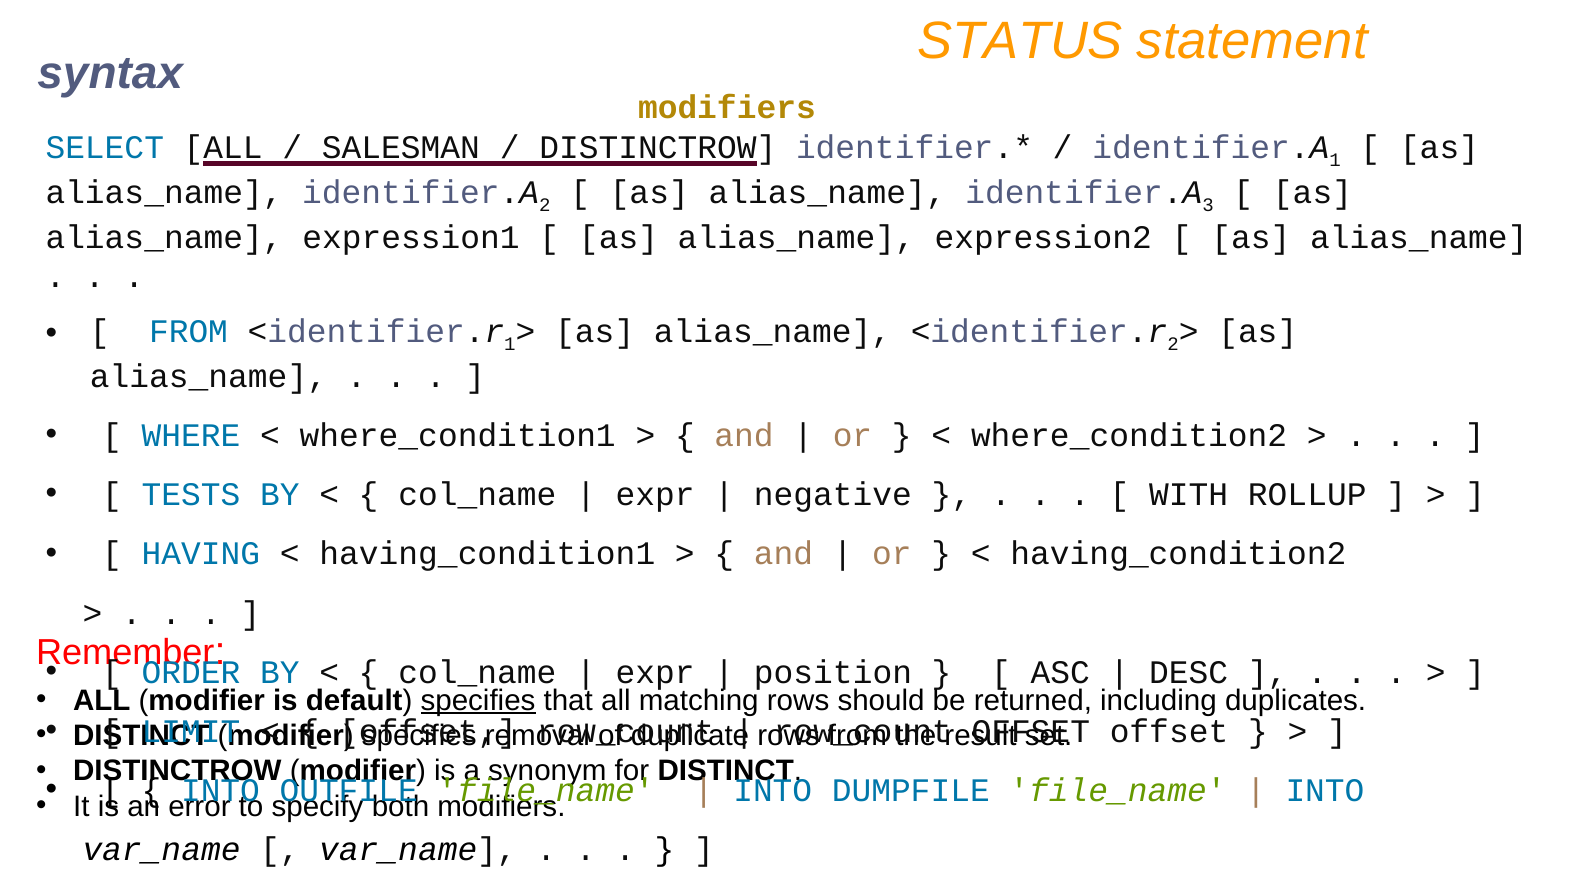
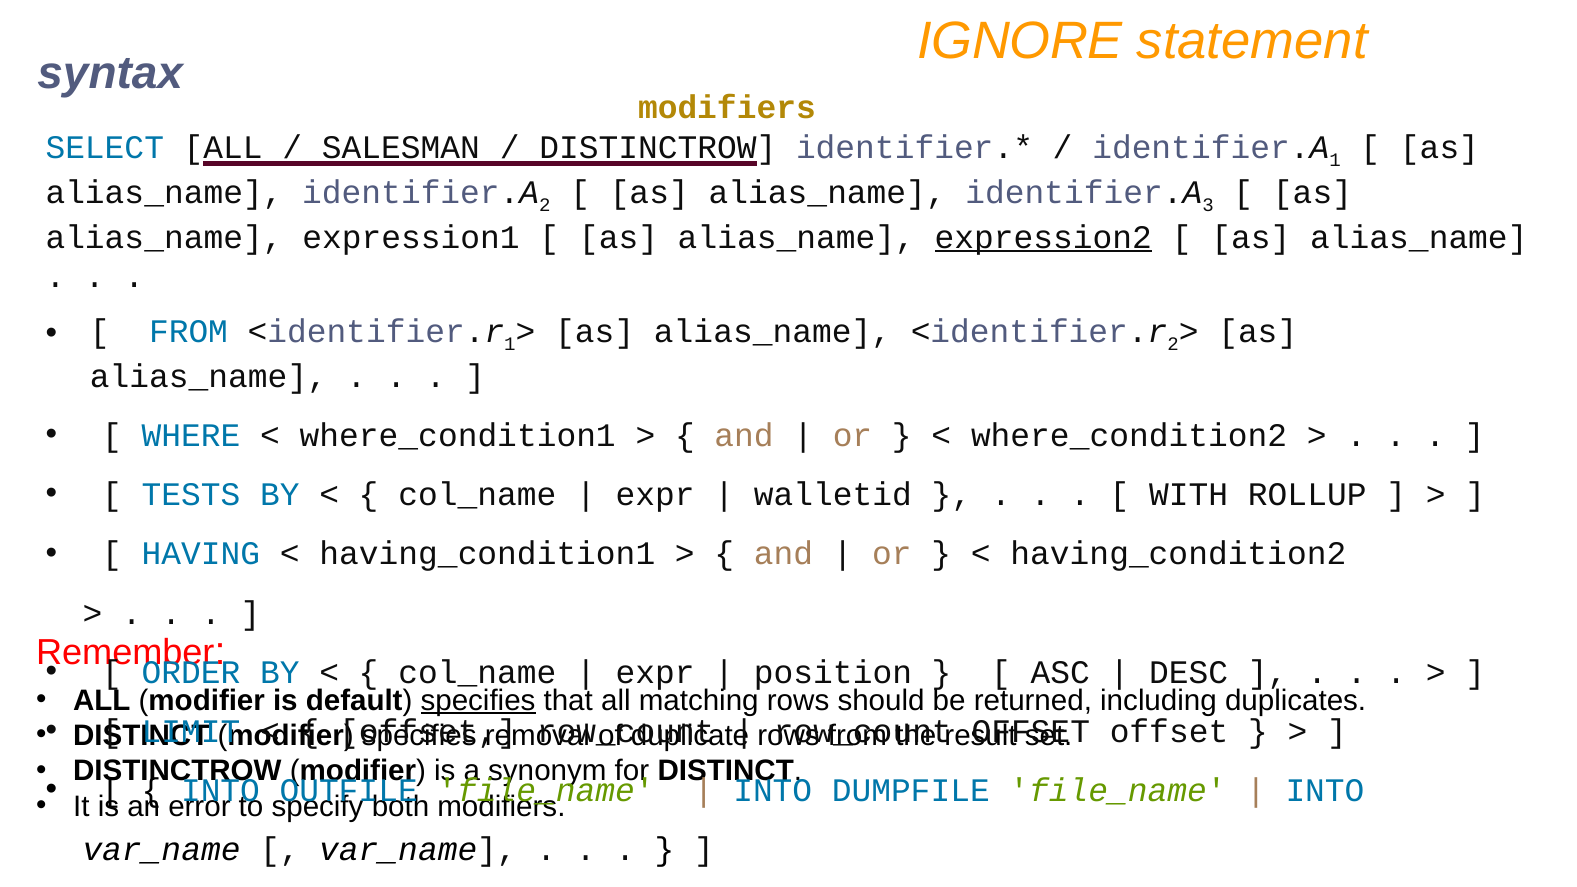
STATUS: STATUS -> IGNORE (1020, 41)
expression2 underline: none -> present (1043, 237)
negative: negative -> walletid (833, 495)
